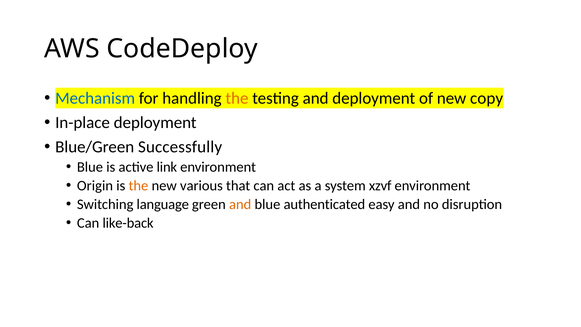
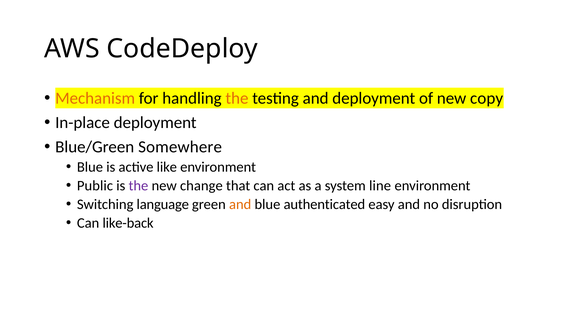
Mechanism colour: blue -> orange (95, 98)
Successfully: Successfully -> Somewhere (180, 147)
link: link -> like (167, 167)
Origin: Origin -> Public (95, 186)
the colour: orange -> purple (138, 186)
various: various -> change (201, 186)
xzvf: xzvf -> line (380, 186)
